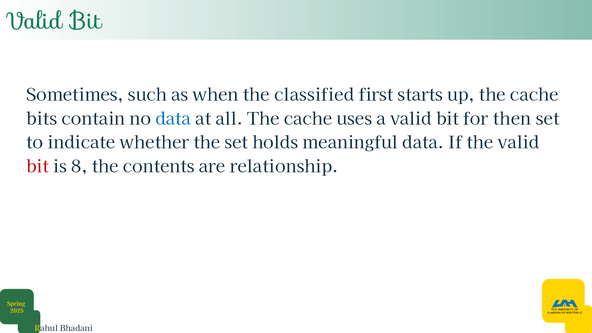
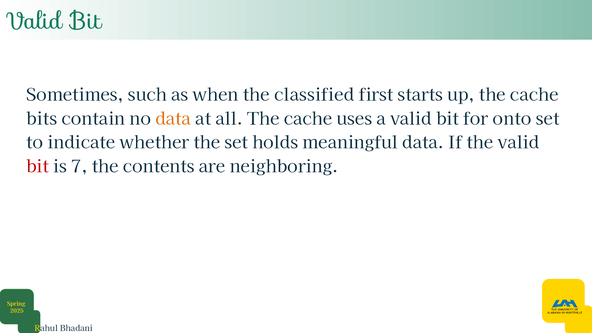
data colour: blue -> orange (173, 119)
then: then -> onto (512, 119)
8: 8 -> 7 (79, 167)
relationship: relationship -> neighboring (284, 167)
